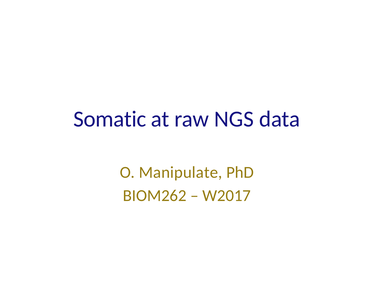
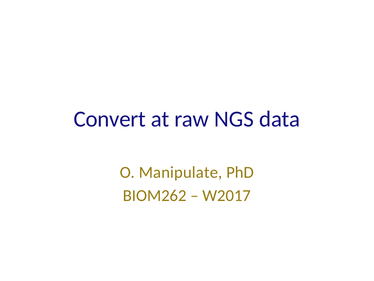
Somatic: Somatic -> Convert (110, 119)
